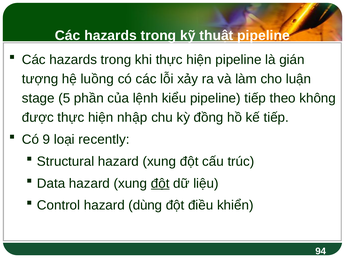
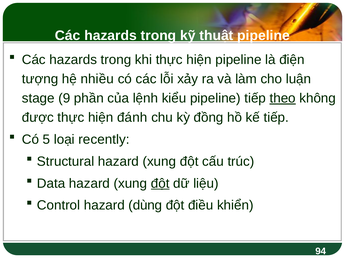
gián: gián -> điện (292, 60)
luồng: luồng -> nhiều (97, 79)
5: 5 -> 9 (64, 99)
theo underline: none -> present (283, 99)
nhập: nhập -> đánh (132, 118)
9: 9 -> 5 (46, 140)
